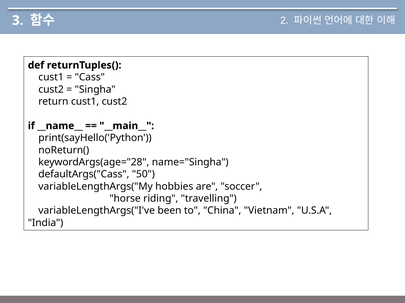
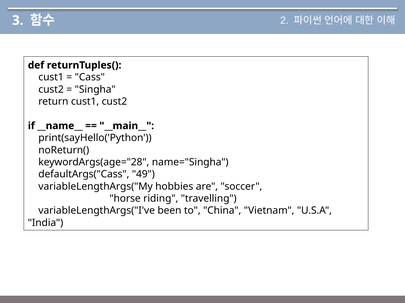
50: 50 -> 49 (143, 175)
